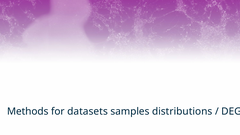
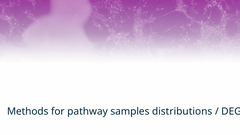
datasets: datasets -> pathway (88, 111)
